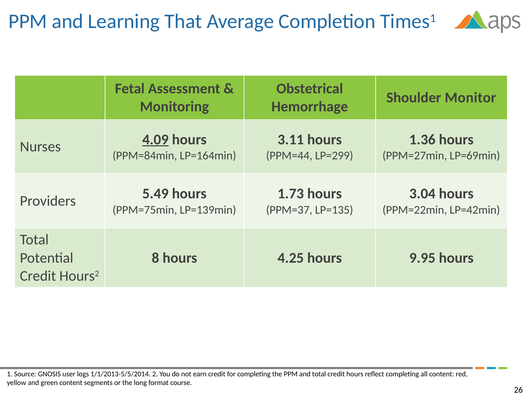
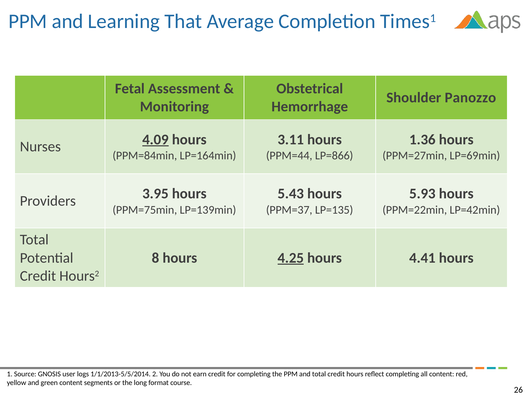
Monitor: Monitor -> Panozzo (470, 97)
LP=299: LP=299 -> LP=866 (334, 156)
1.73: 1.73 -> 5.43 (291, 194)
3.04: 3.04 -> 5.93 (422, 194)
5.49: 5.49 -> 3.95 (155, 194)
4.25 underline: none -> present (291, 258)
9.95: 9.95 -> 4.41 (422, 258)
